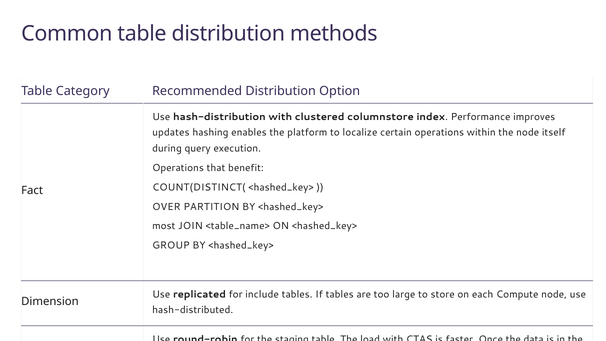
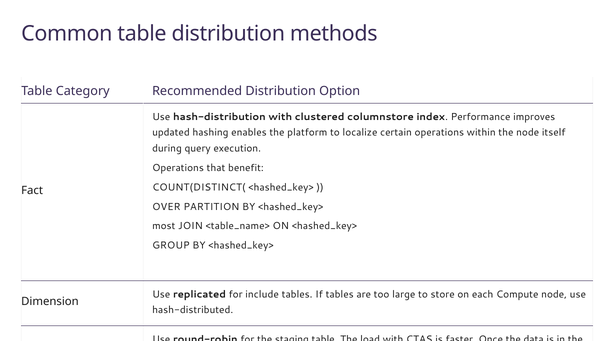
updates: updates -> updated (171, 133)
